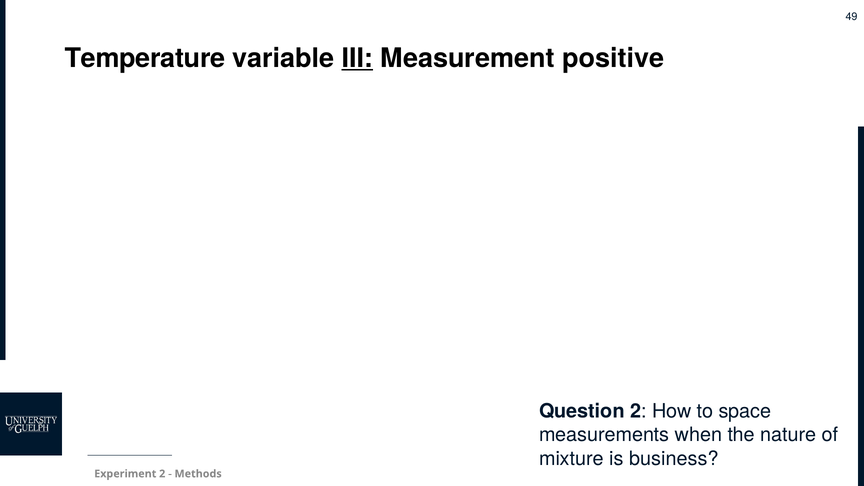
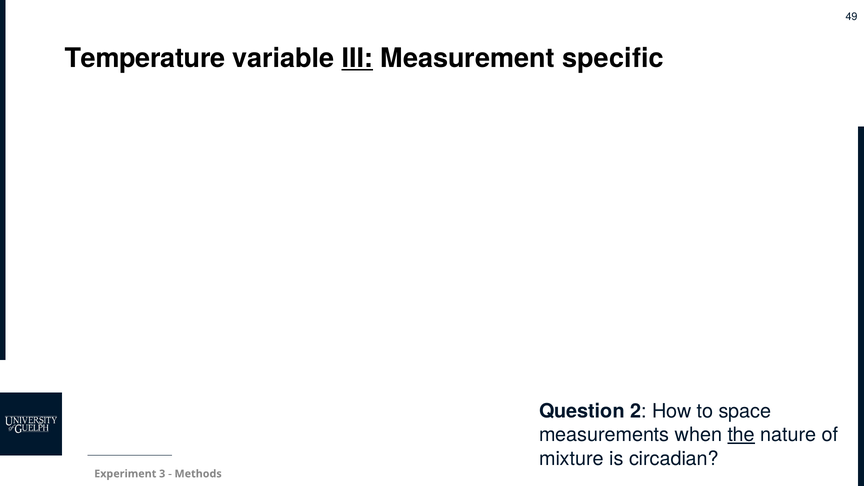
positive: positive -> specific (613, 58)
the underline: none -> present (741, 435)
business: business -> circadian (674, 458)
Experiment 2: 2 -> 3 (162, 474)
